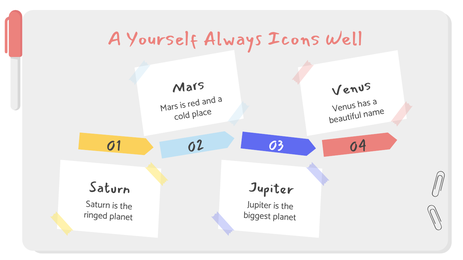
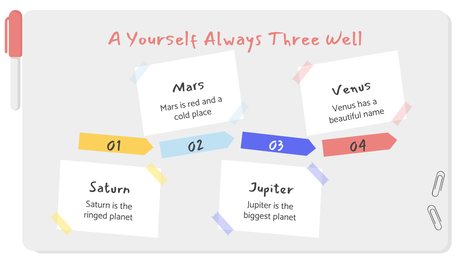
Icons: Icons -> Three (294, 39)
